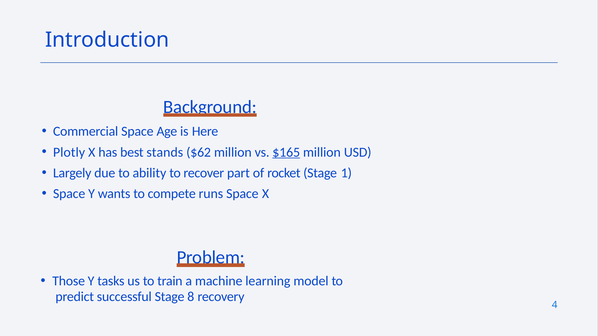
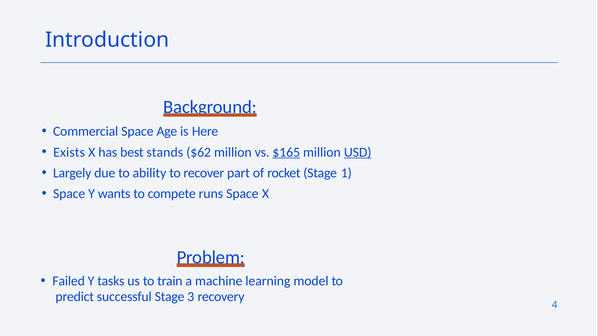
Plotly: Plotly -> Exists (69, 152)
USD underline: none -> present (358, 152)
Those: Those -> Failed (69, 281)
8: 8 -> 3 (191, 297)
